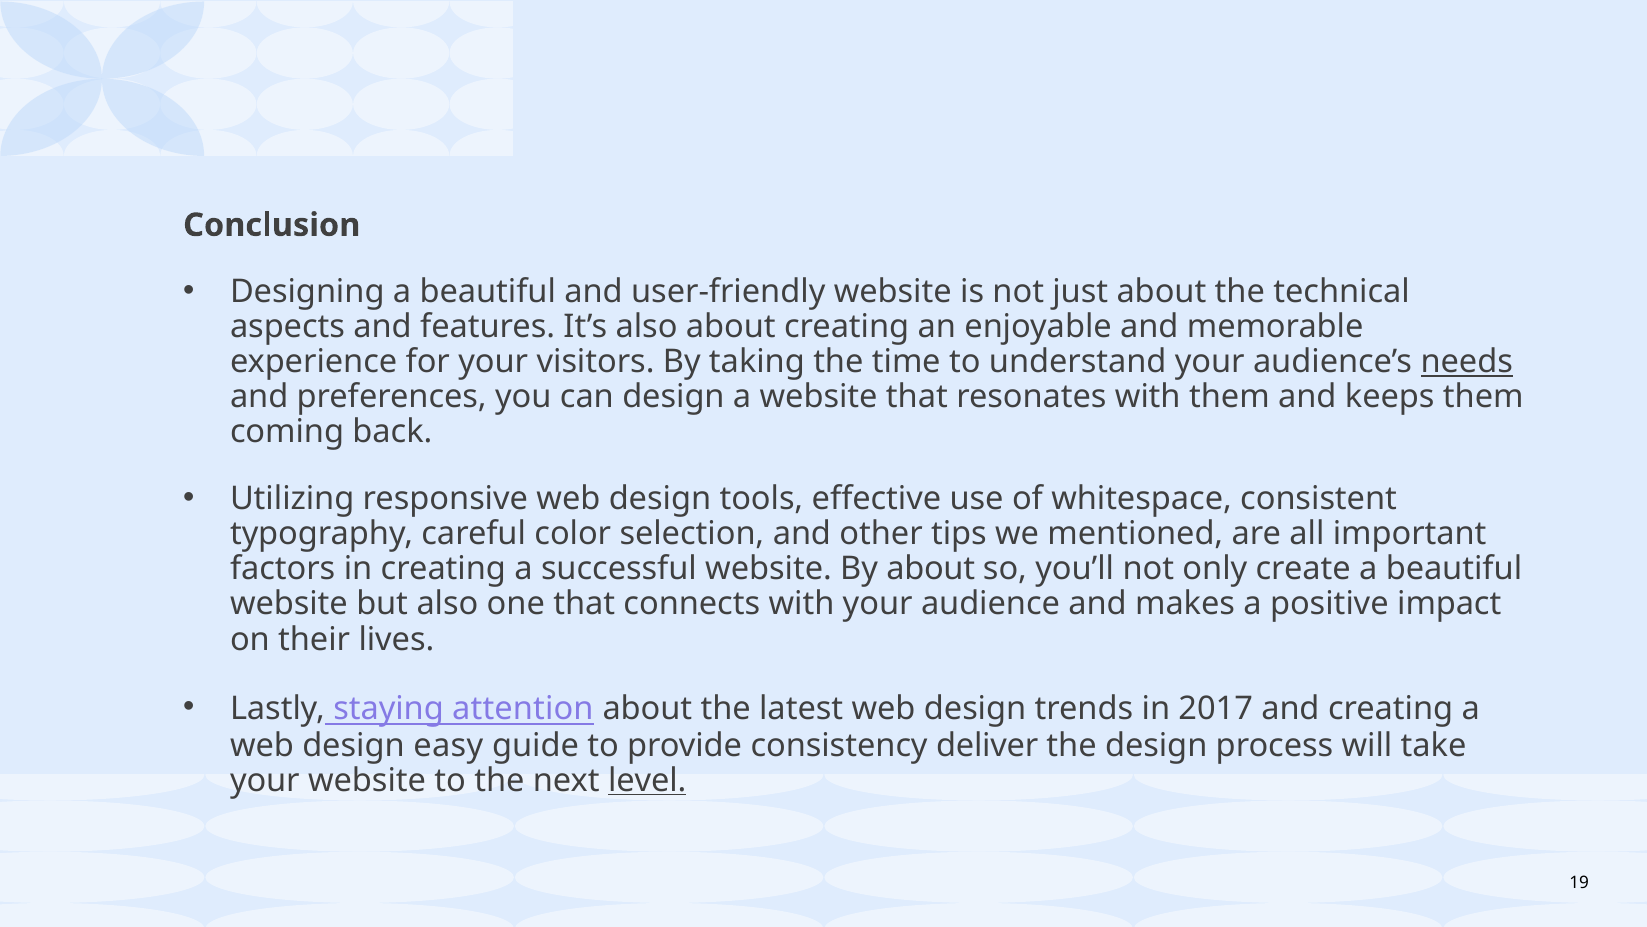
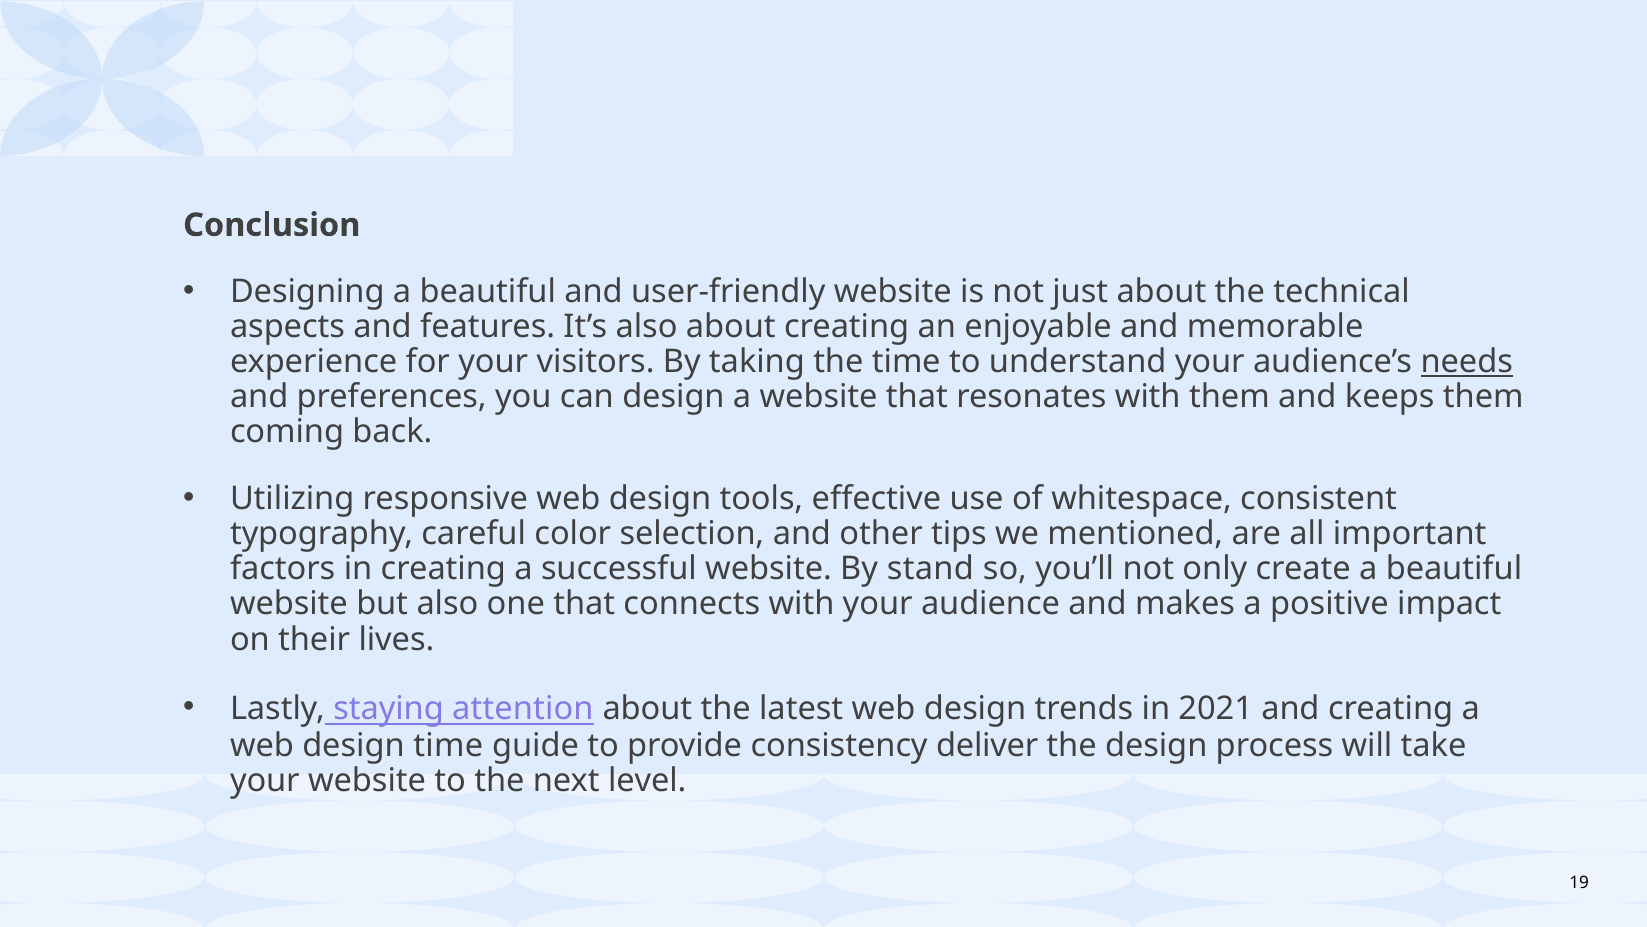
By about: about -> stand (930, 568)
2017: 2017 -> 2021 (1216, 709)
design easy: easy -> time (448, 745)
level underline: present -> none (647, 780)
